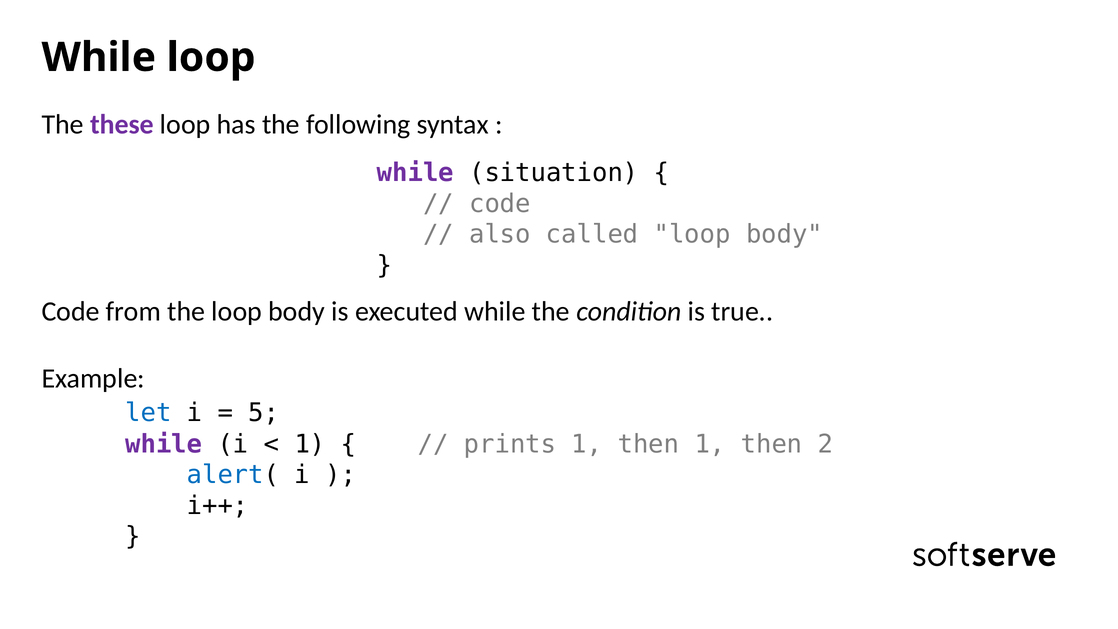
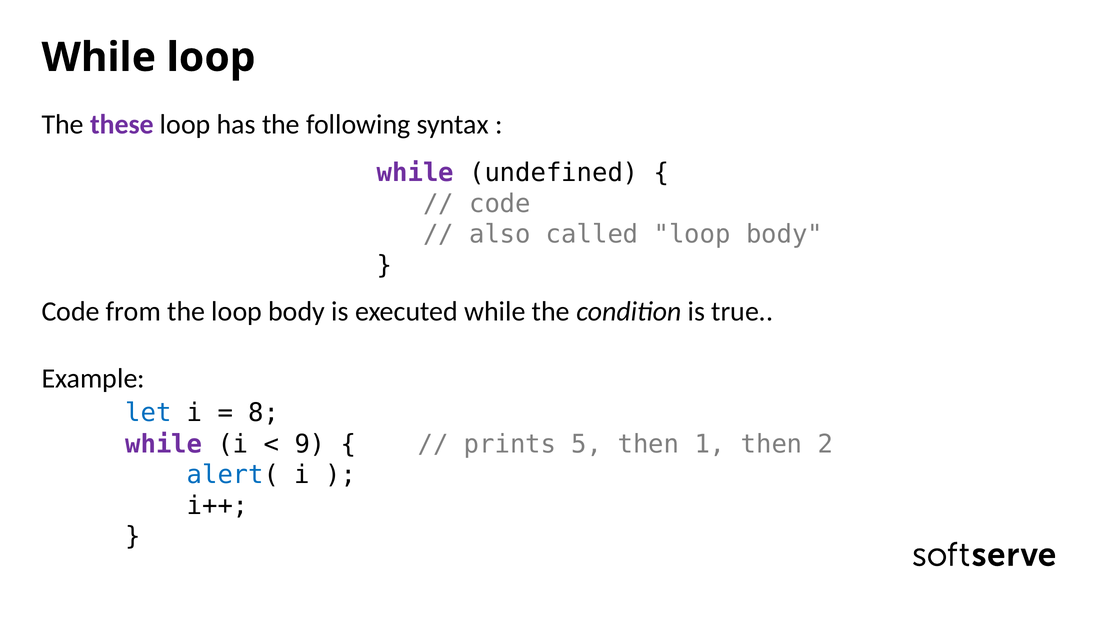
situation: situation -> undefined (554, 173)
5: 5 -> 8 (264, 413)
1: 1 -> 9 (310, 444)
prints 1: 1 -> 5 (587, 444)
